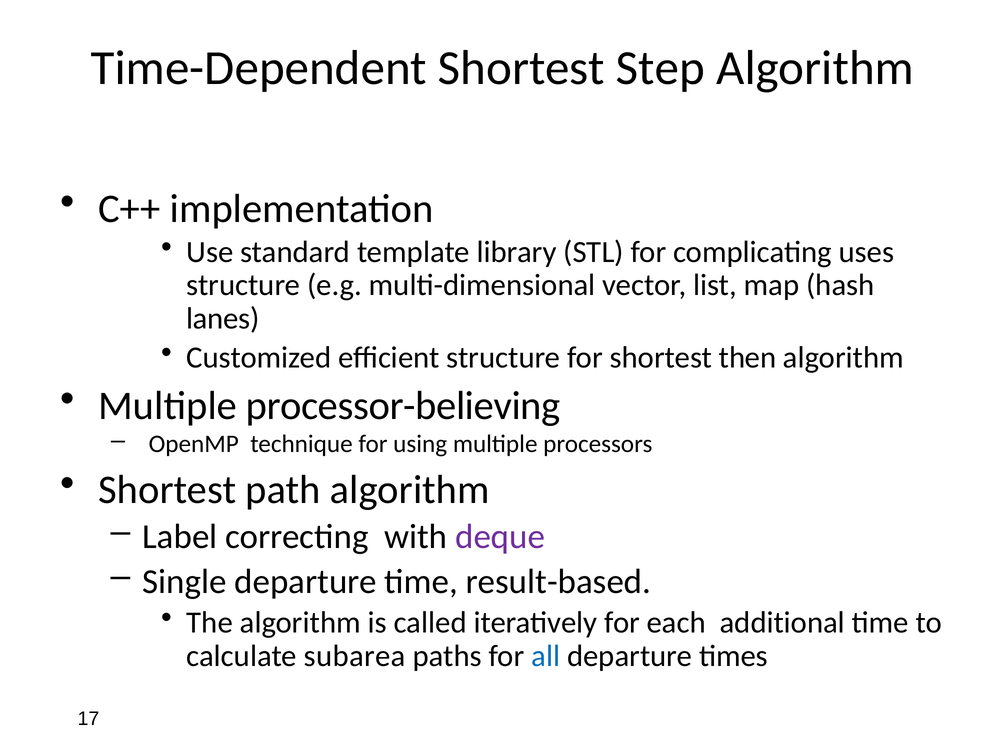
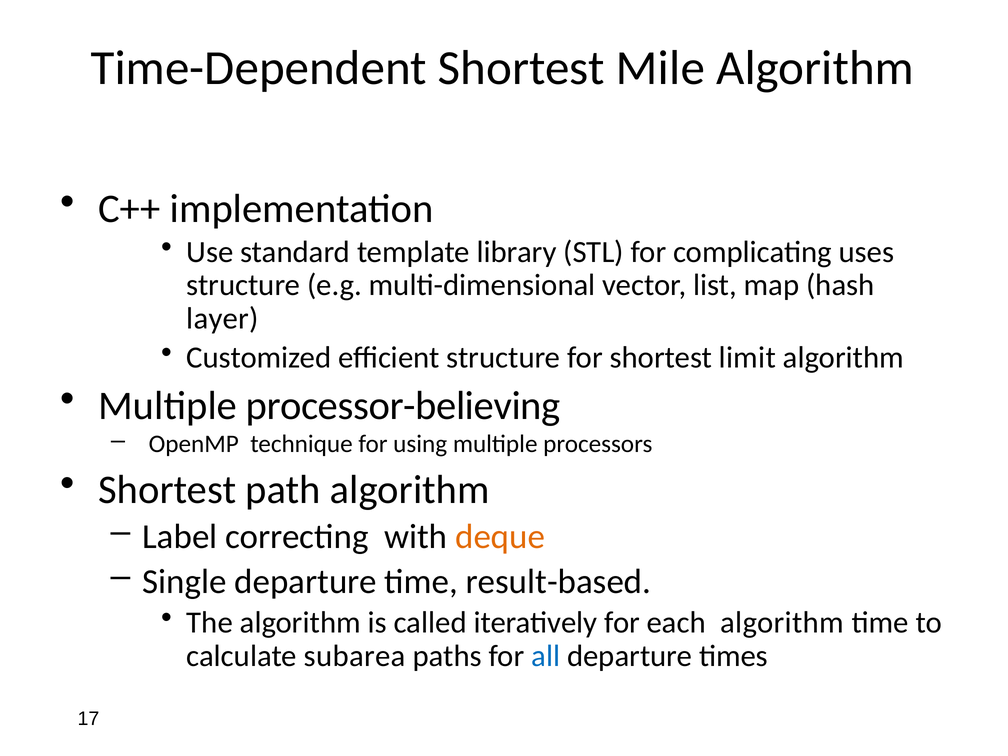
Step: Step -> Mile (660, 68)
lanes: lanes -> layer (223, 318)
then: then -> limit (747, 358)
deque colour: purple -> orange (500, 537)
each additional: additional -> algorithm (782, 623)
